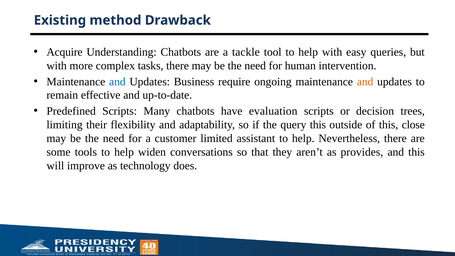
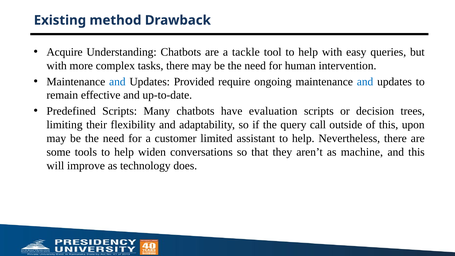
Business: Business -> Provided (194, 82)
and colour: orange -> blue (365, 82)
query this: this -> call (318, 125)
close: close -> upon (413, 125)
provides: provides -> machine (362, 152)
